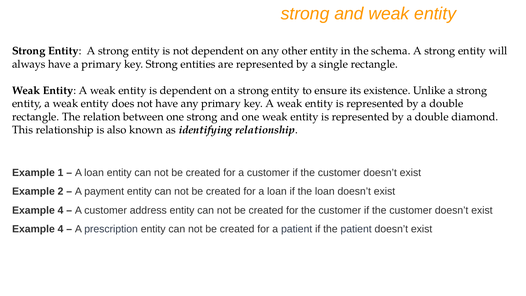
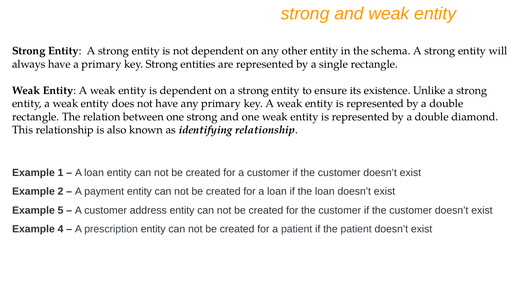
4: 4 -> 5 (61, 210)
